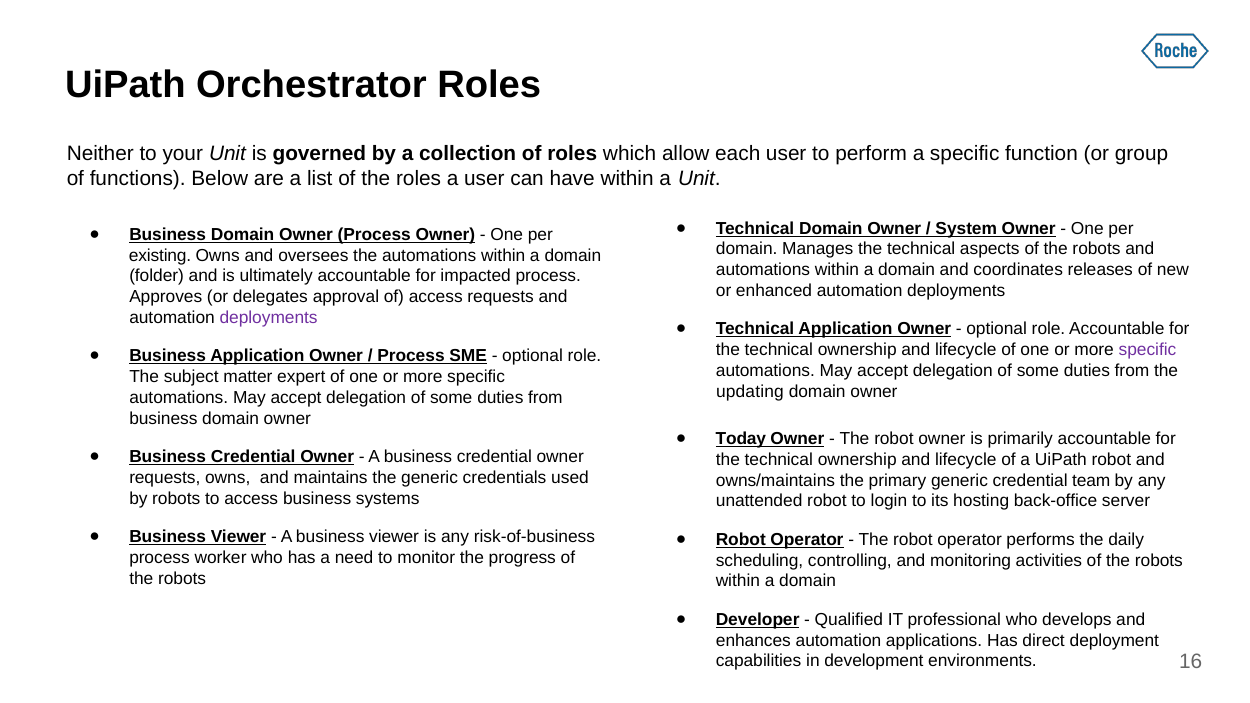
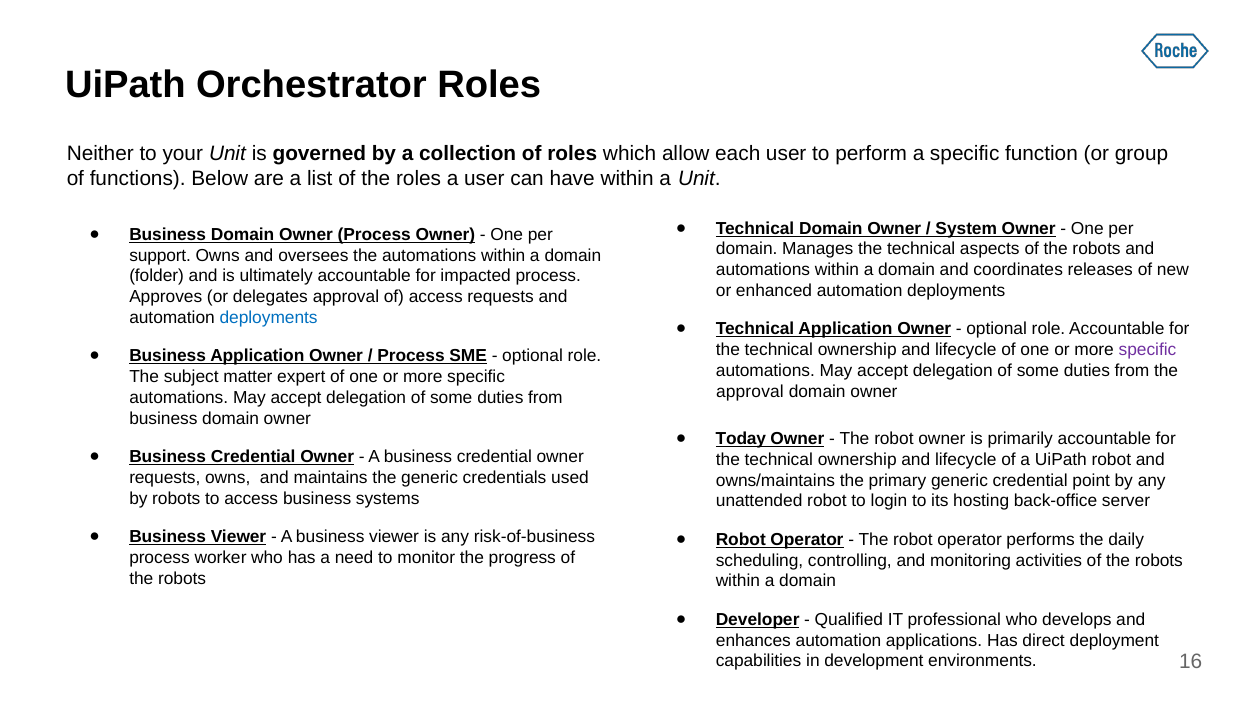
existing: existing -> support (160, 255)
deployments colour: purple -> blue (269, 318)
updating: updating -> approval (750, 392)
team: team -> point (1091, 480)
